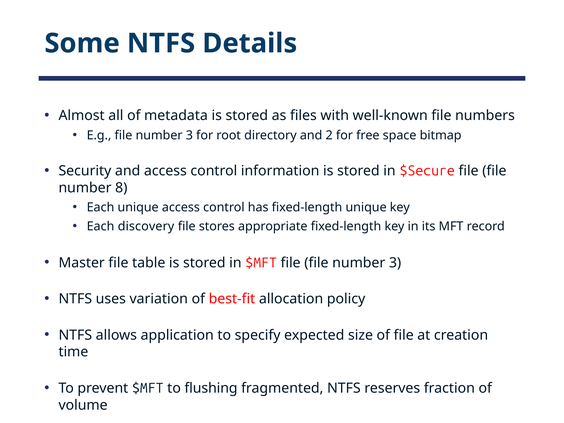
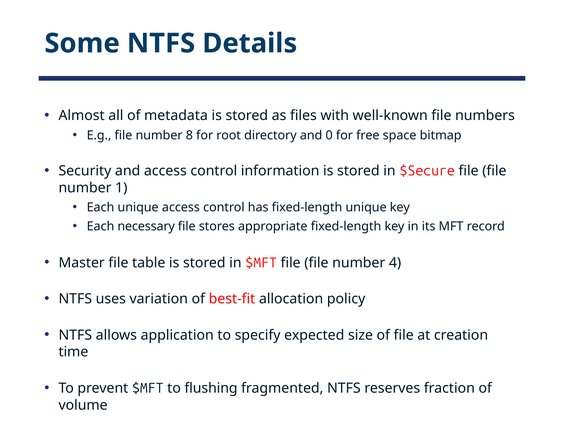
E.g file number 3: 3 -> 8 (189, 135)
2: 2 -> 0 (329, 135)
8: 8 -> 1 (121, 188)
discovery: discovery -> necessary (146, 226)
file file number 3: 3 -> 4 (395, 263)
